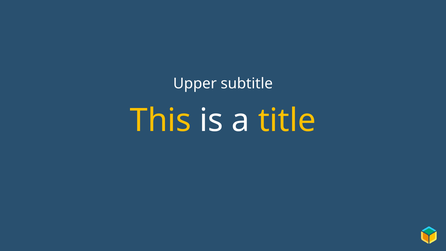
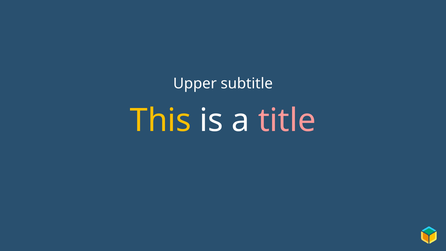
title colour: yellow -> pink (287, 120)
